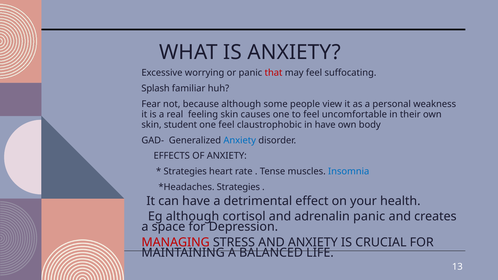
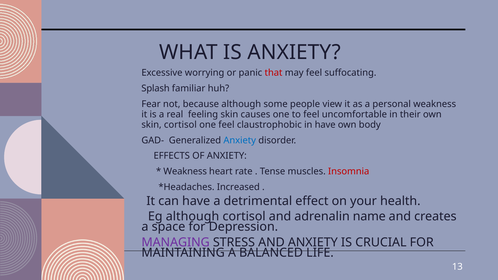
skin student: student -> cortisol (180, 125)
Strategies: Strategies -> Weakness (185, 172)
Insomnia colour: blue -> red (349, 172)
Strategies: Strategies -> Increased (238, 187)
adrenalin panic: panic -> name (369, 217)
MANAGING colour: red -> purple (176, 243)
